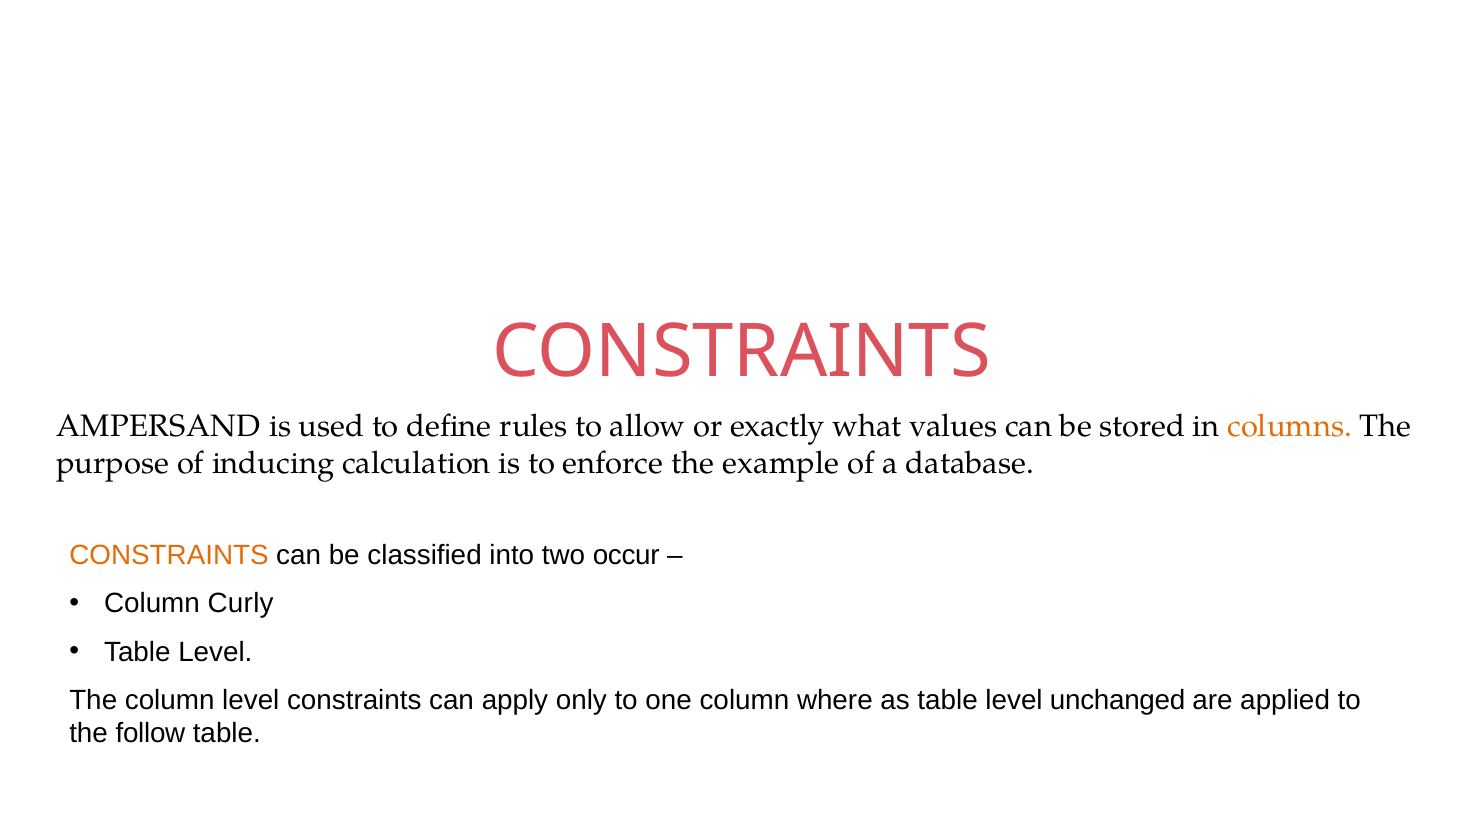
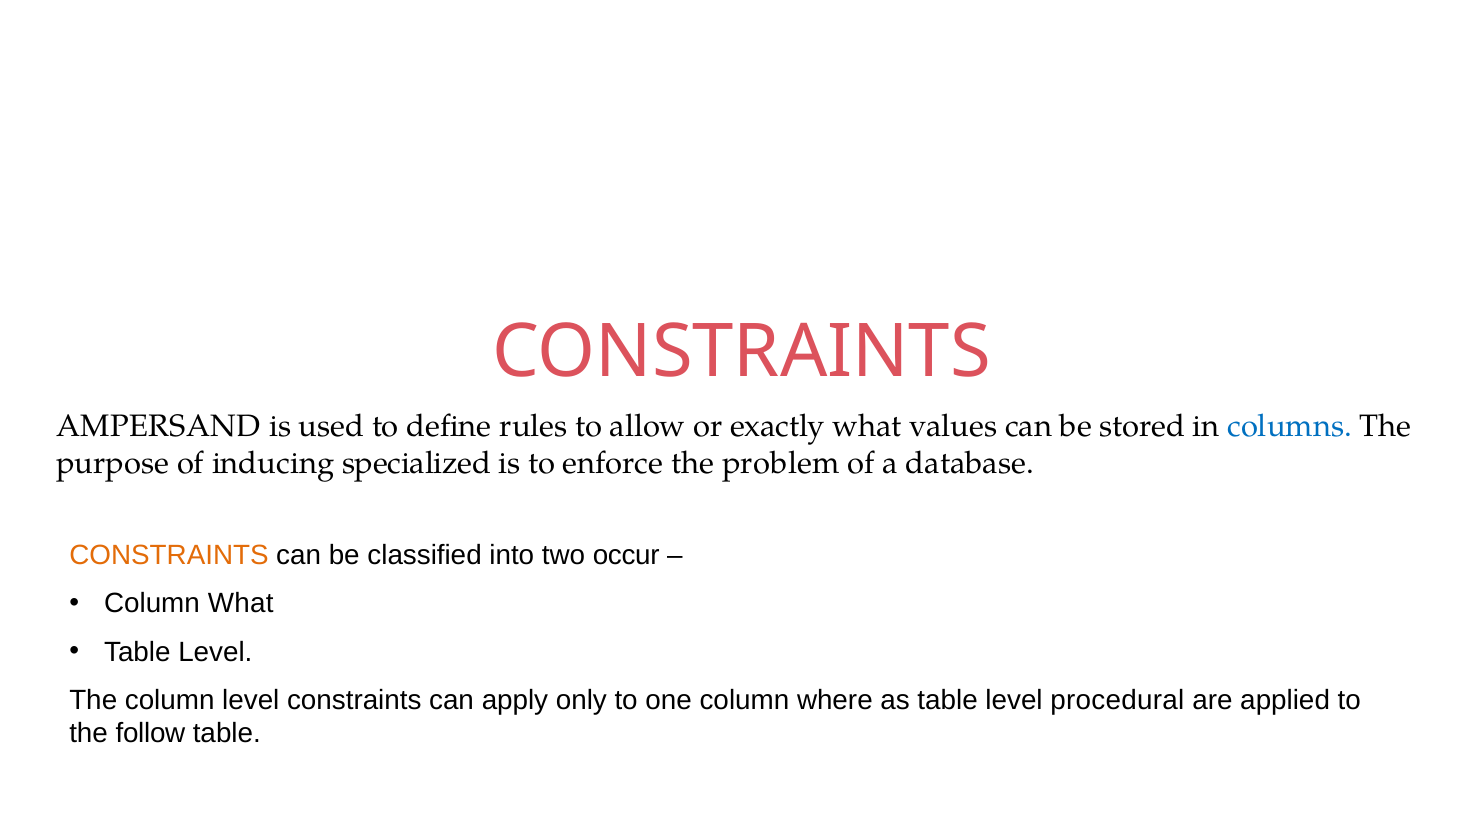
columns colour: orange -> blue (1290, 426)
calculation: calculation -> specialized (417, 463)
example: example -> problem (781, 463)
Column Curly: Curly -> What (241, 604)
unchanged: unchanged -> procedural (1117, 700)
